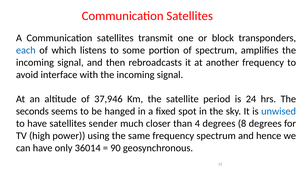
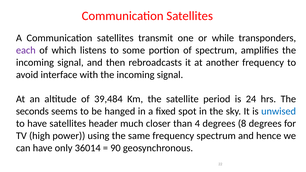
block: block -> while (223, 38)
each colour: blue -> purple (26, 50)
37,946: 37,946 -> 39,484 (108, 99)
sender: sender -> header (103, 124)
